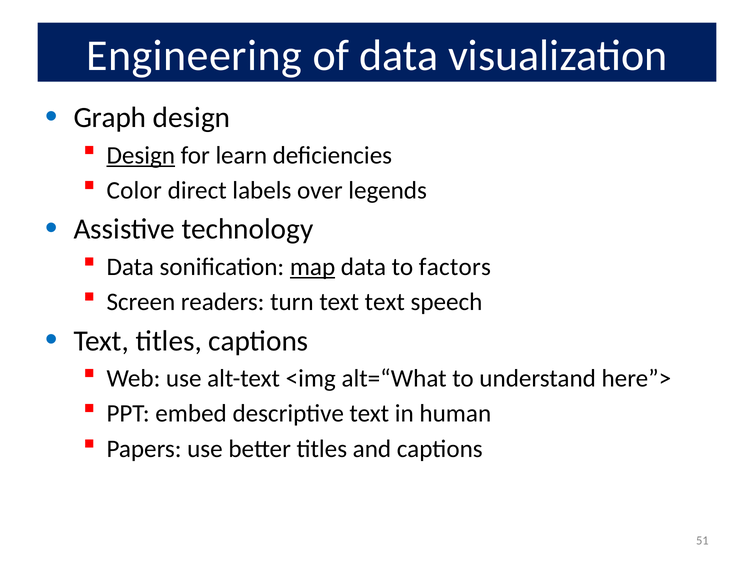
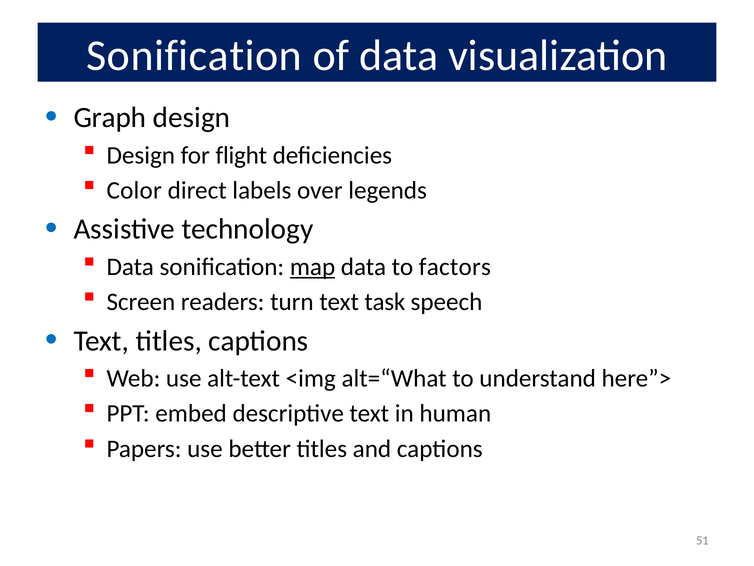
Engineering: Engineering -> Sonification (194, 56)
Design underline: present -> none (141, 155)
learn: learn -> flight (241, 155)
text text: text -> task (385, 302)
